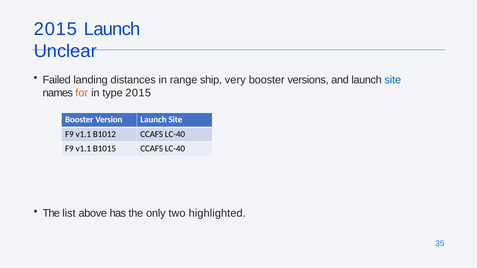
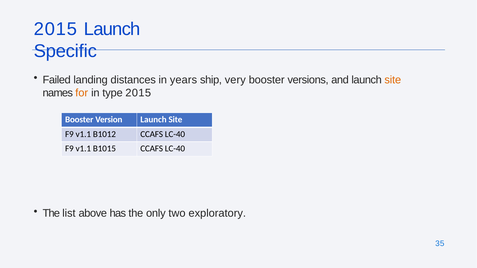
Unclear: Unclear -> Specific (65, 51)
range: range -> years (183, 80)
site colour: blue -> orange (393, 80)
highlighted: highlighted -> exploratory (217, 213)
